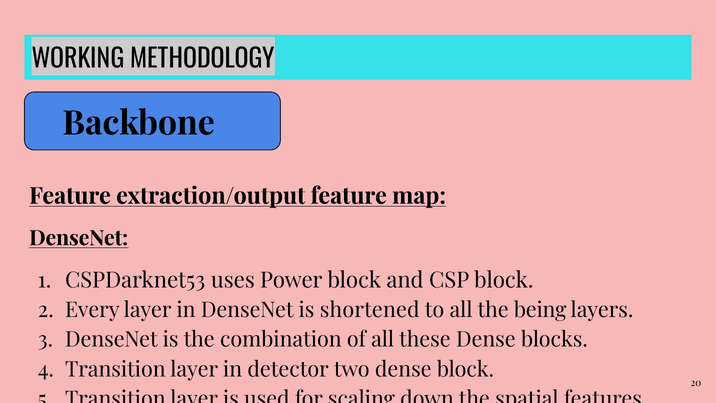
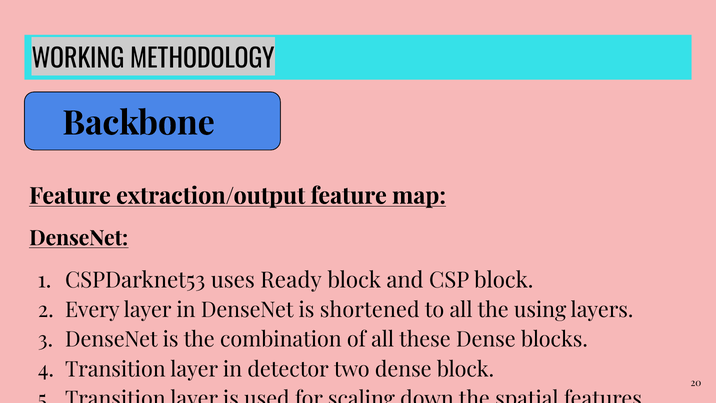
Power: Power -> Ready (291, 280)
being: being -> using (540, 310)
